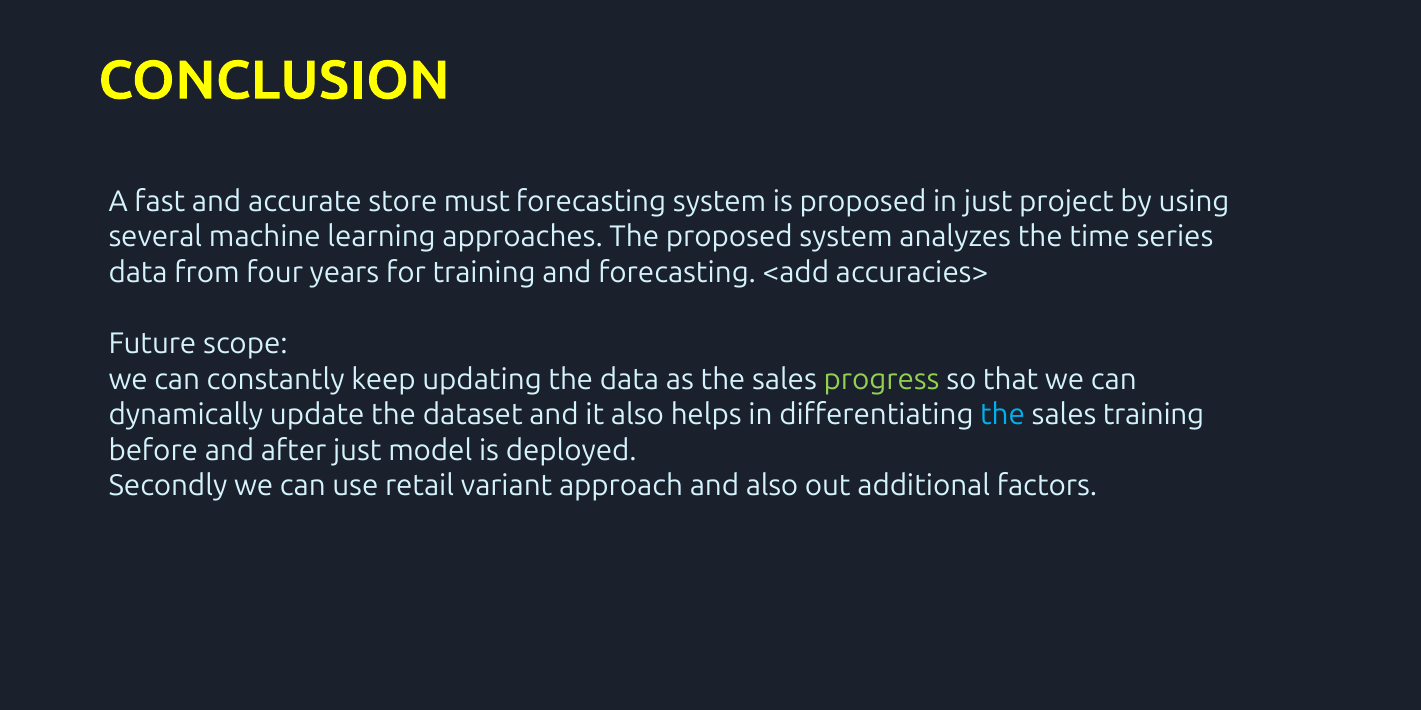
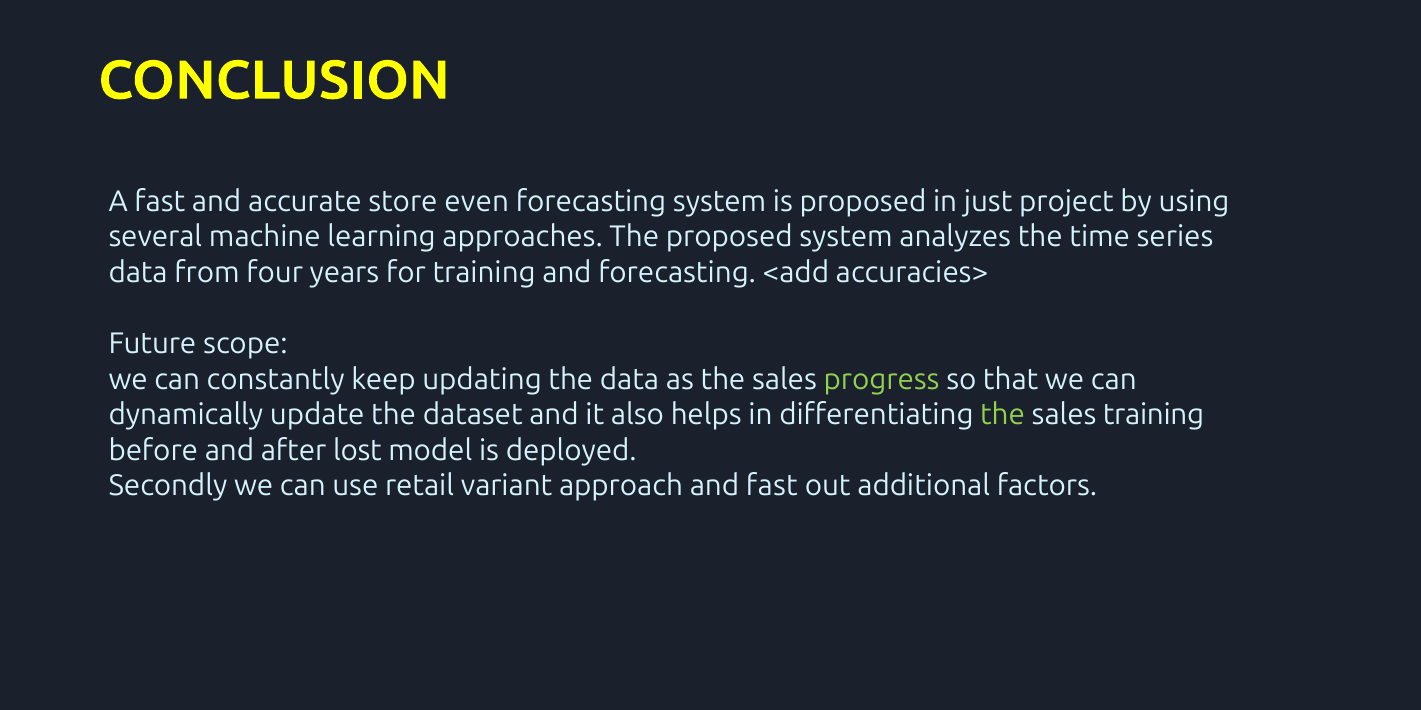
must: must -> even (477, 202)
the colour: light blue -> light green (1002, 415)
after just: just -> lost (357, 451)
and also: also -> fast (772, 486)
